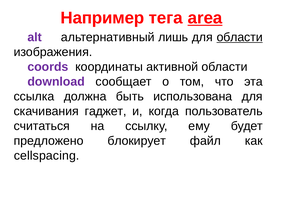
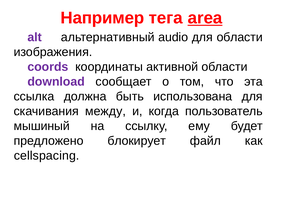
лишь: лишь -> audio (173, 37)
области underline: present -> none (240, 37)
гаджет: гаджет -> между (105, 111)
считаться: считаться -> мышиный (42, 126)
